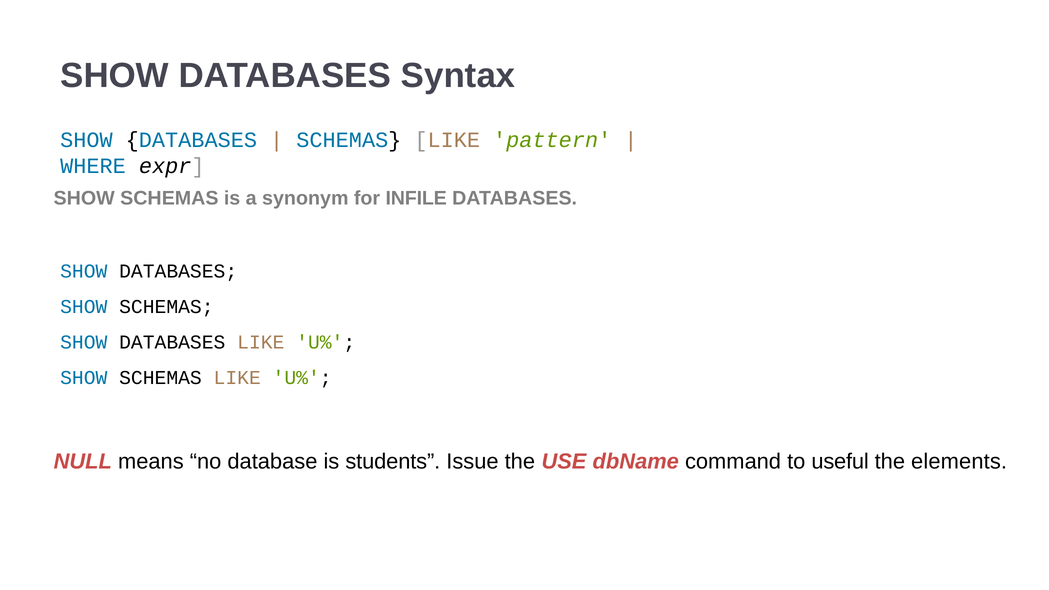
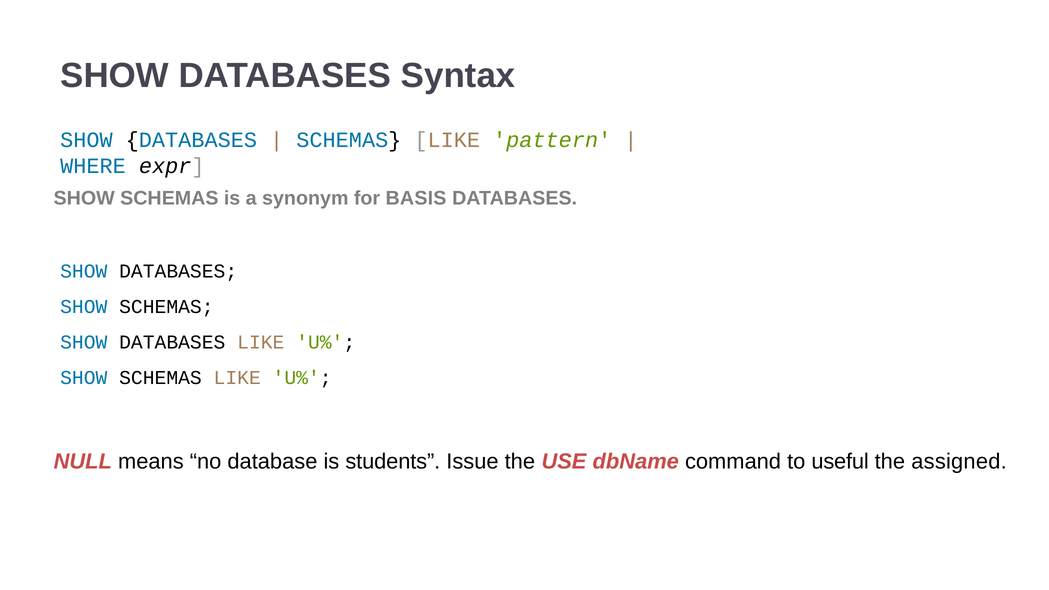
INFILE: INFILE -> BASIS (416, 198)
elements: elements -> assigned (959, 462)
